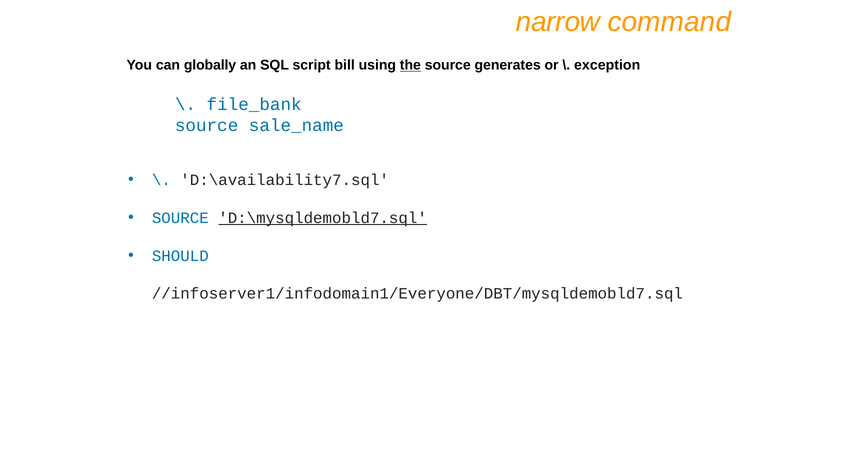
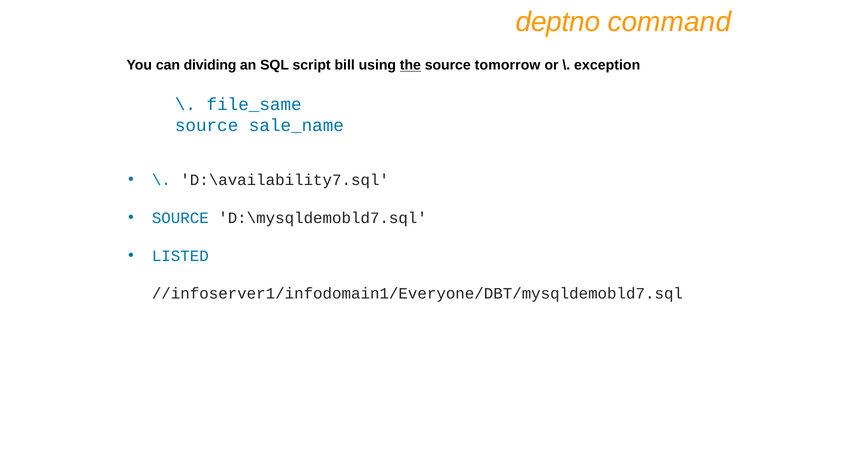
narrow: narrow -> deptno (558, 22)
globally: globally -> dividing (210, 65)
generates: generates -> tomorrow (508, 65)
file_bank: file_bank -> file_same (254, 104)
D:\mysqldemobld7.sql underline: present -> none (323, 218)
SHOULD: SHOULD -> LISTED (180, 256)
